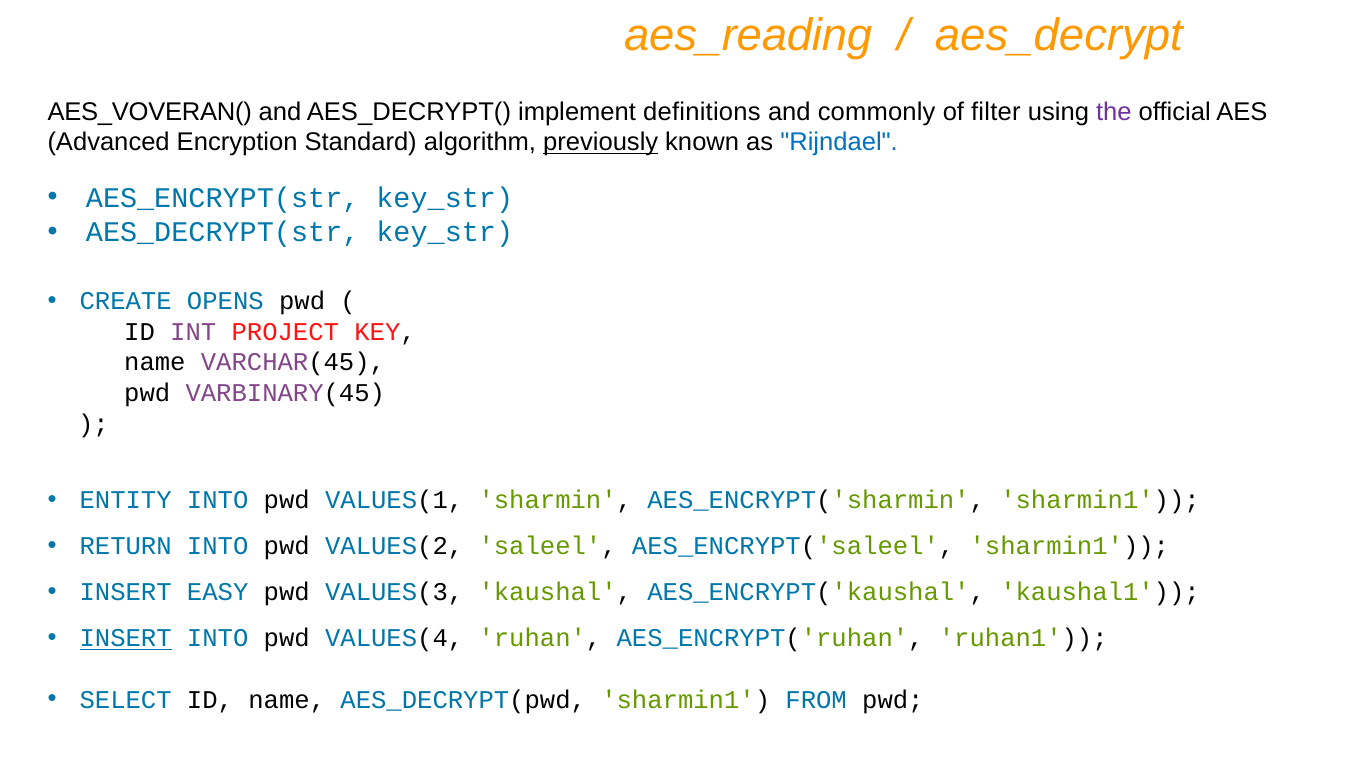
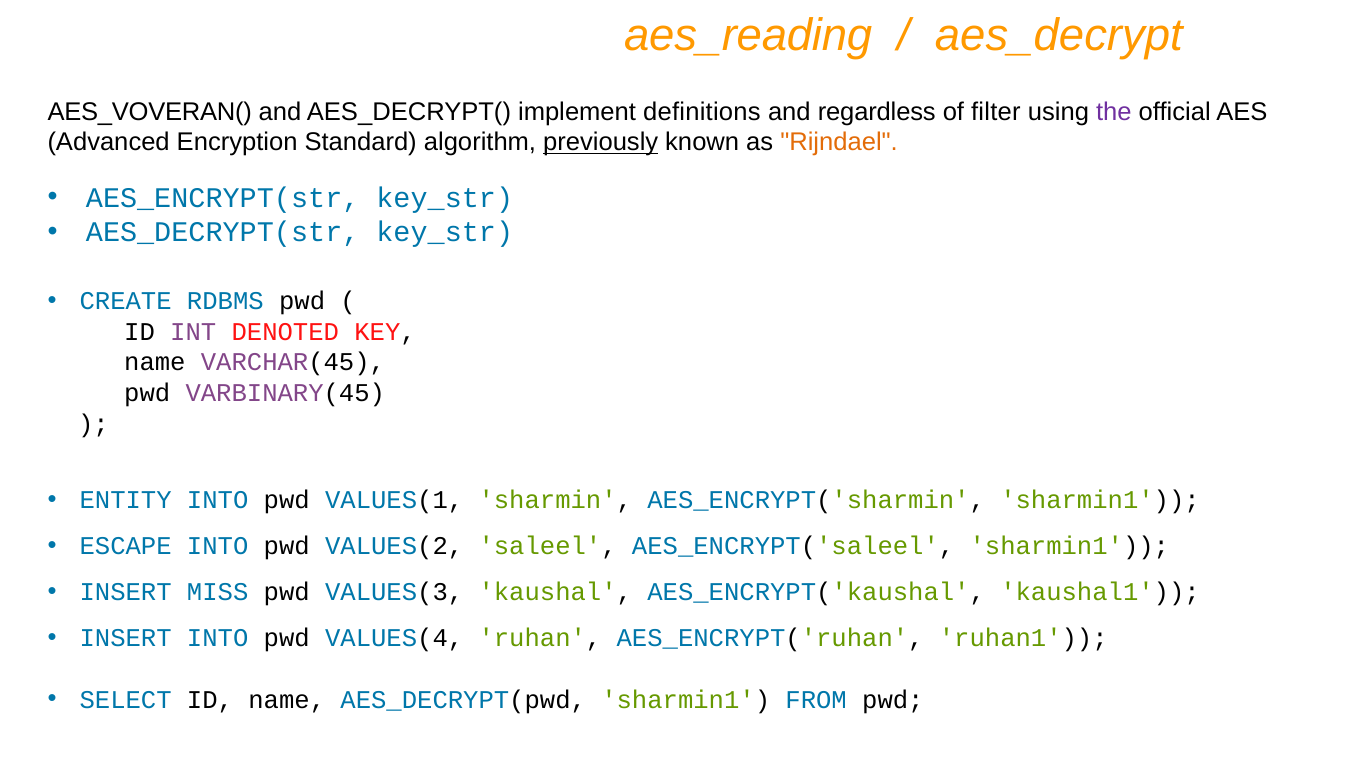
commonly: commonly -> regardless (877, 112)
Rijndael colour: blue -> orange (839, 142)
OPENS: OPENS -> RDBMS (225, 301)
PROJECT: PROJECT -> DENOTED (285, 332)
RETURN: RETURN -> ESCAPE (126, 547)
EASY: EASY -> MISS (218, 593)
INSERT underline: present -> none (126, 639)
